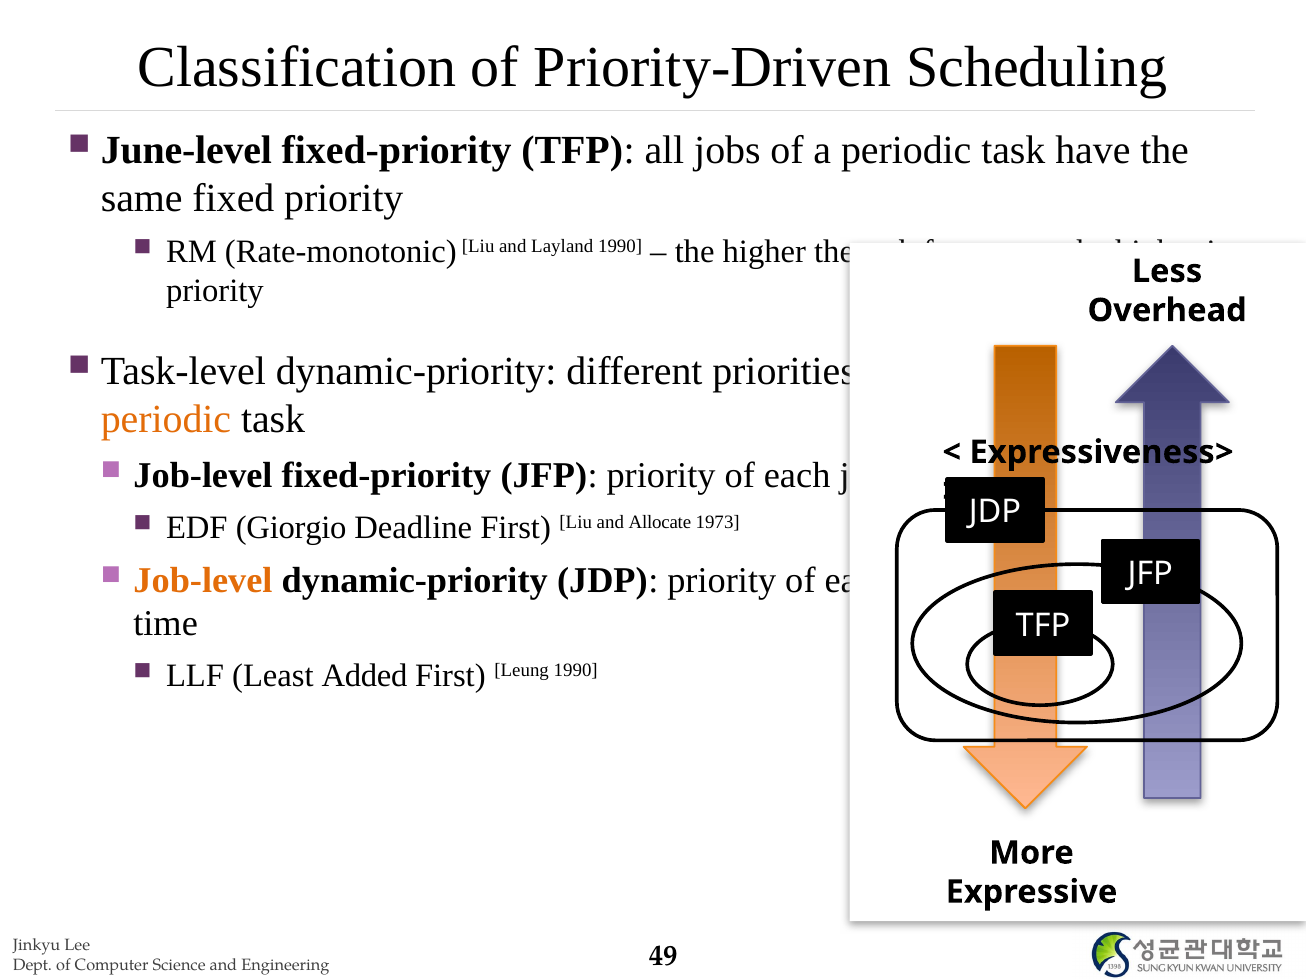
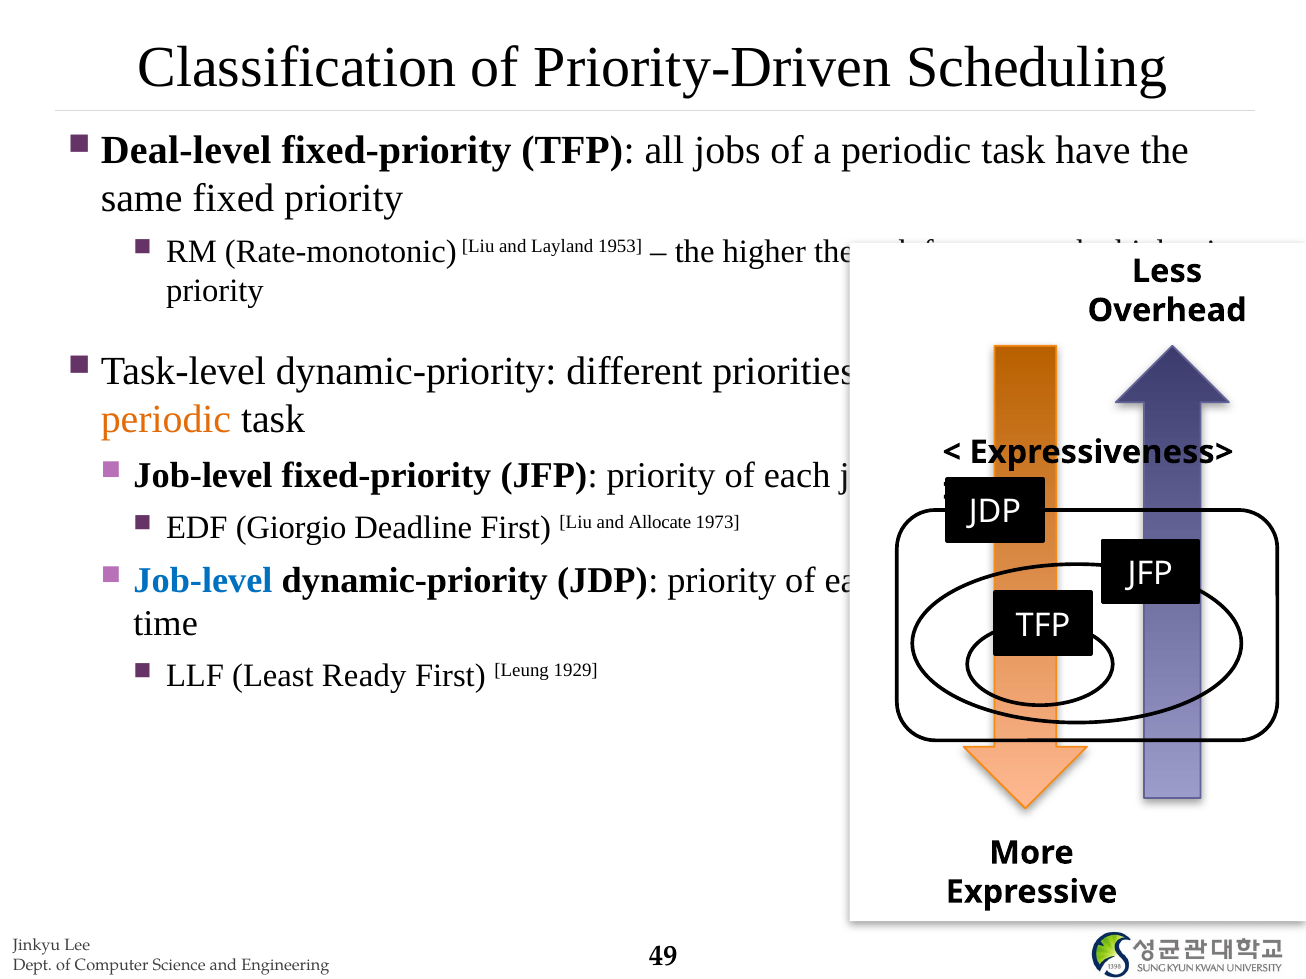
June-level: June-level -> Deal-level (186, 150)
Layland 1990: 1990 -> 1953 (620, 247)
Job-level colour: orange -> blue (203, 580)
Added: Added -> Ready (364, 676)
Leung 1990: 1990 -> 1929 (576, 671)
